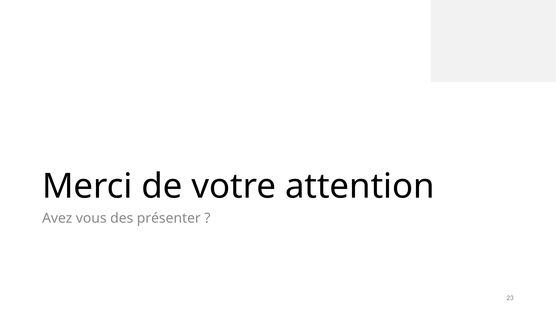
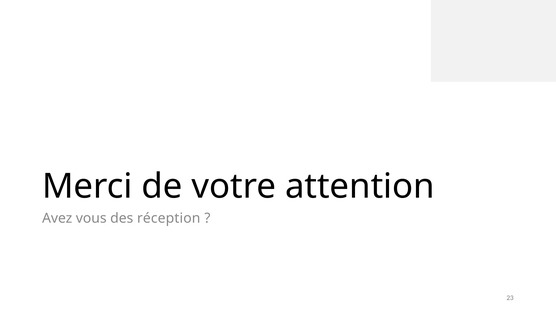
présenter: présenter -> réception (169, 219)
